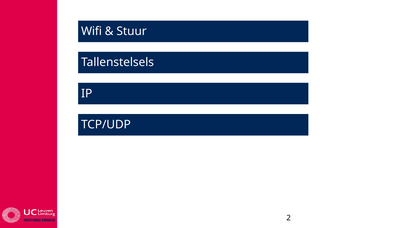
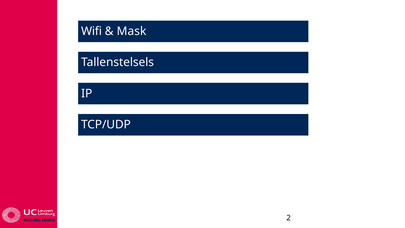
Stuur: Stuur -> Mask (132, 31)
